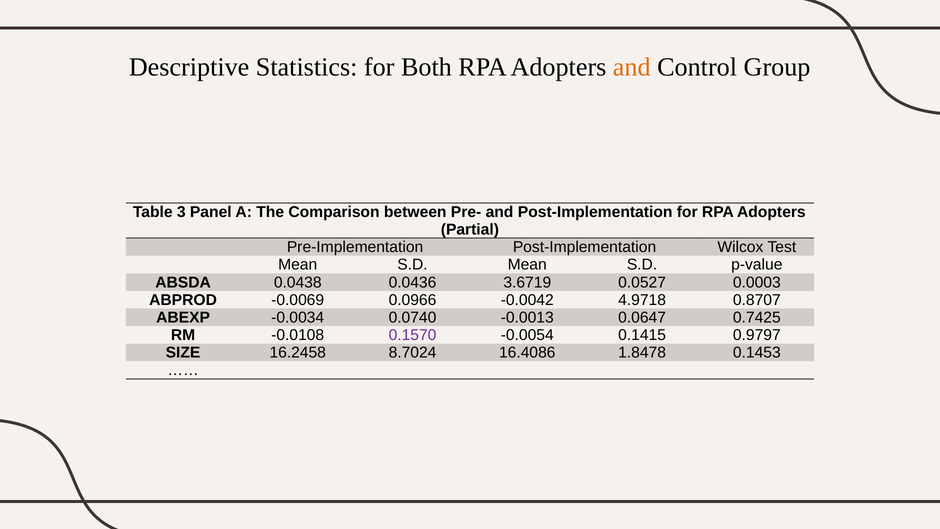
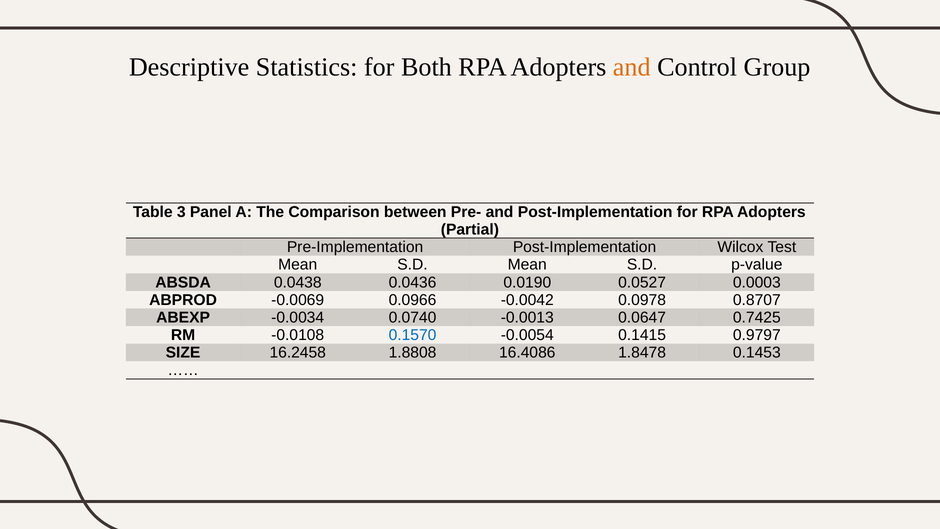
3.6719: 3.6719 -> 0.0190 (527, 282)
4.9718: 4.9718 -> 0.0978 (642, 300)
0.1570 colour: purple -> blue (413, 335)
8.7024: 8.7024 -> 1.8808 (413, 353)
